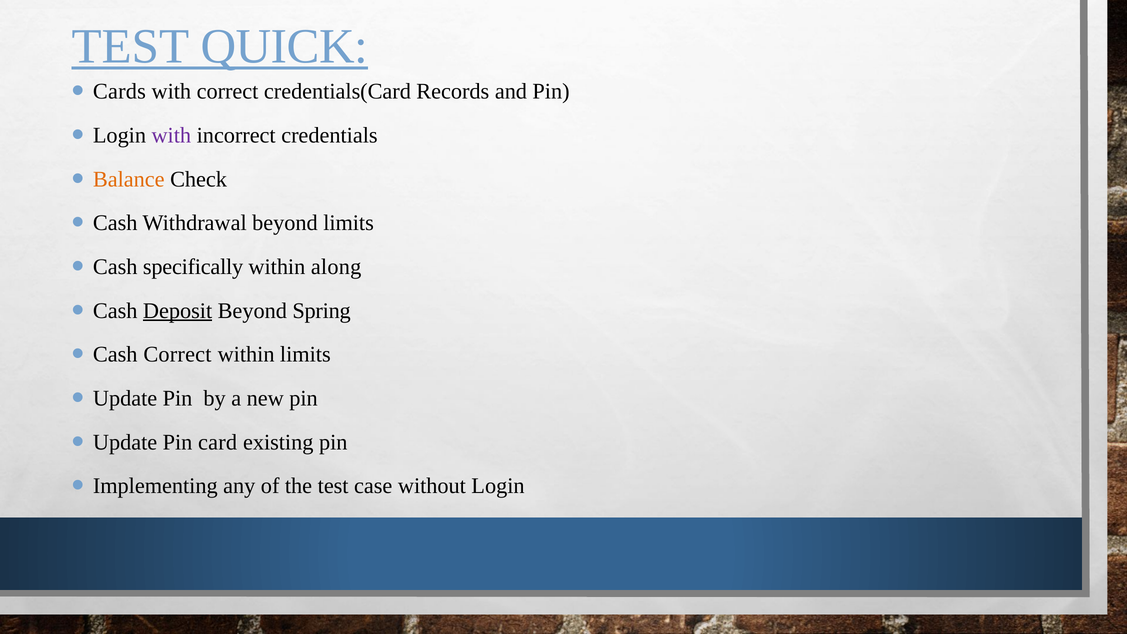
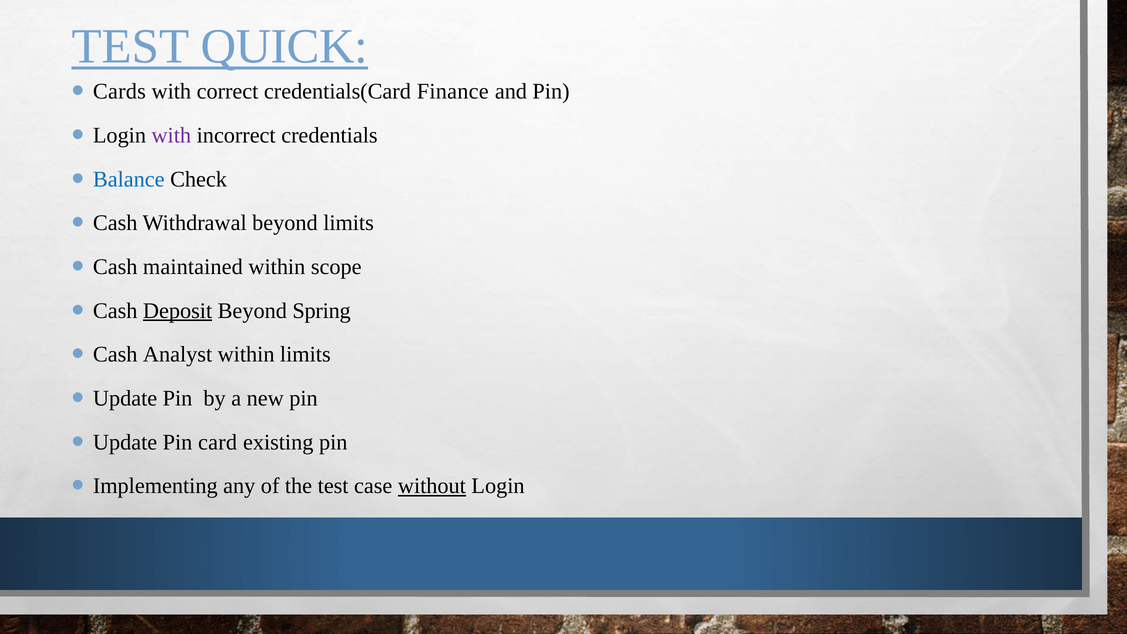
Records: Records -> Finance (453, 92)
Balance colour: orange -> blue (129, 179)
specifically: specifically -> maintained (193, 267)
along: along -> scope (336, 267)
Cash Correct: Correct -> Analyst (178, 355)
without underline: none -> present (432, 486)
